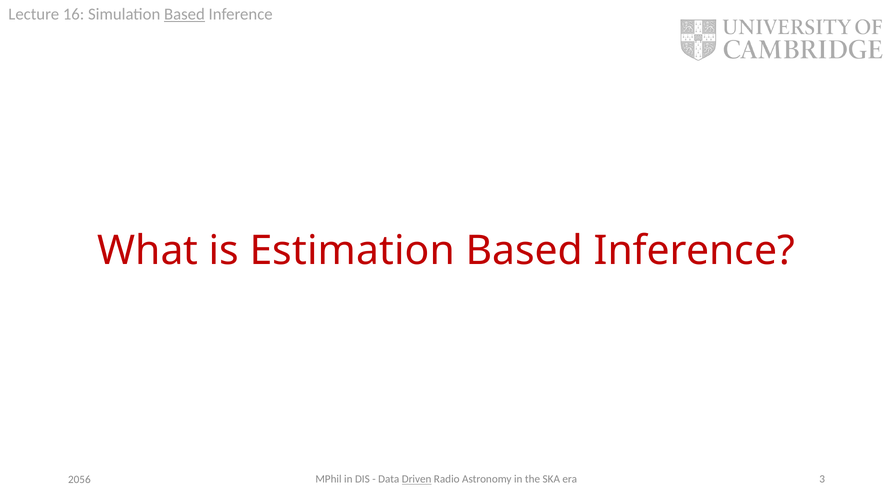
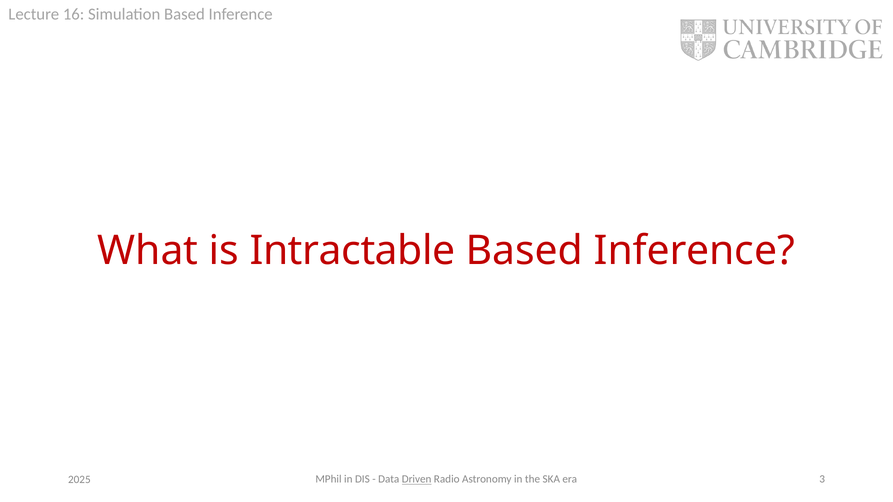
Based underline: present -> none (184, 14)
Estimation: Estimation -> Intractable (352, 251)
2056: 2056 -> 2025 (79, 480)
